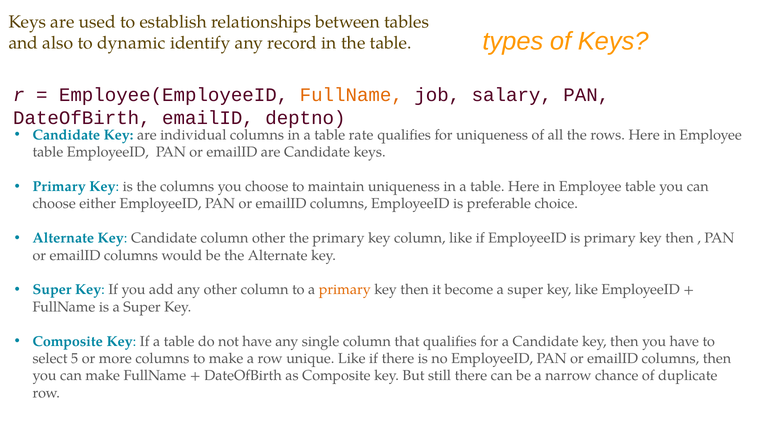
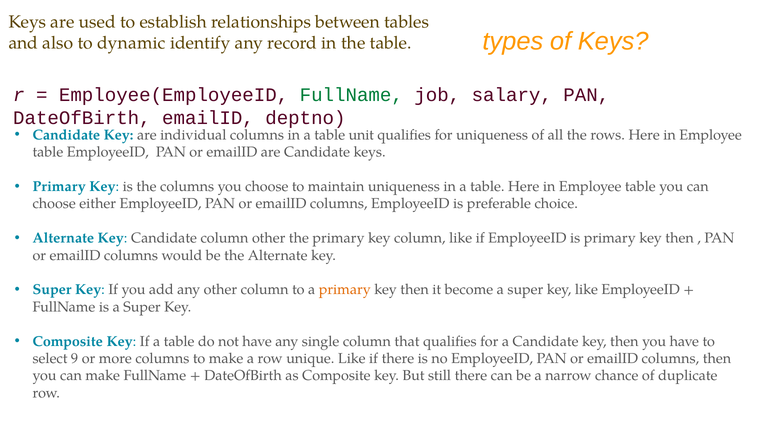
FullName colour: orange -> green (351, 95)
rate: rate -> unit (361, 135)
5: 5 -> 9 (75, 358)
